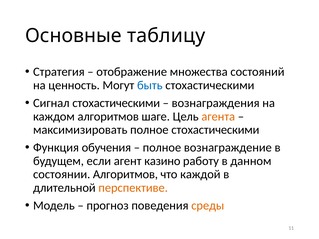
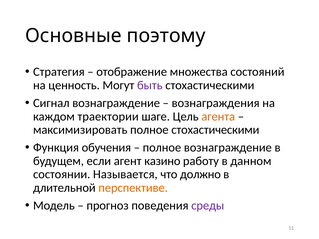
таблицу: таблицу -> поэтому (166, 36)
быть colour: blue -> purple (150, 85)
Сигнал стохастическими: стохастическими -> вознаграждение (116, 103)
каждом алгоритмов: алгоритмов -> траектории (108, 117)
состоянии Алгоритмов: Алгоритмов -> Называется (125, 175)
каждой: каждой -> должно (200, 175)
среды colour: orange -> purple (208, 206)
